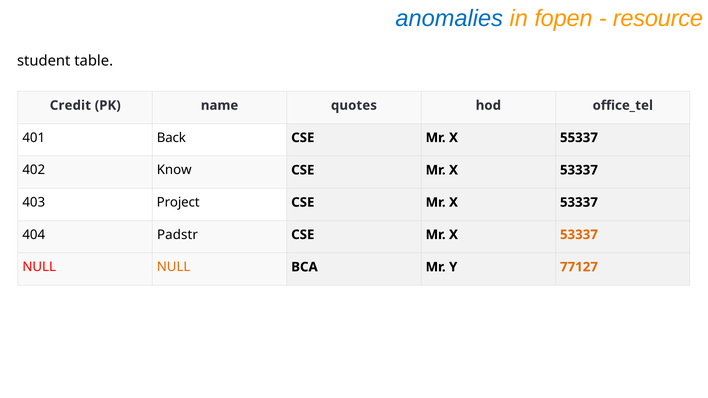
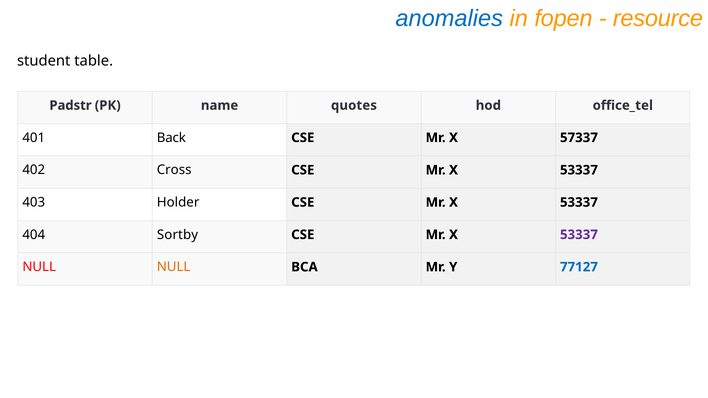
Credit: Credit -> Padstr (70, 105)
55337: 55337 -> 57337 (579, 138)
Know: Know -> Cross (174, 170)
Project: Project -> Holder (178, 202)
Padstr: Padstr -> Sortby (178, 235)
53337 colour: orange -> purple (579, 235)
77127 colour: orange -> blue (579, 267)
